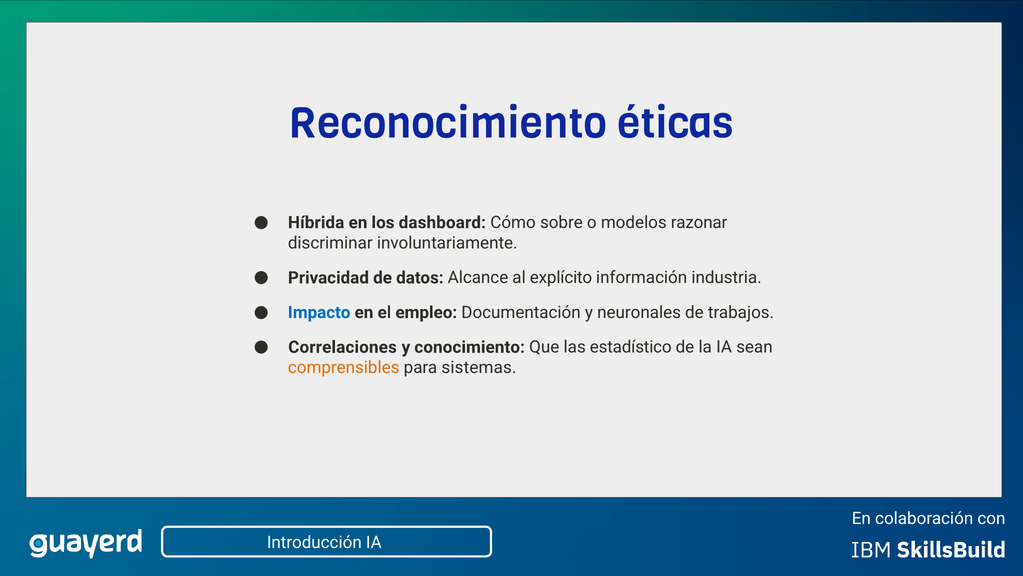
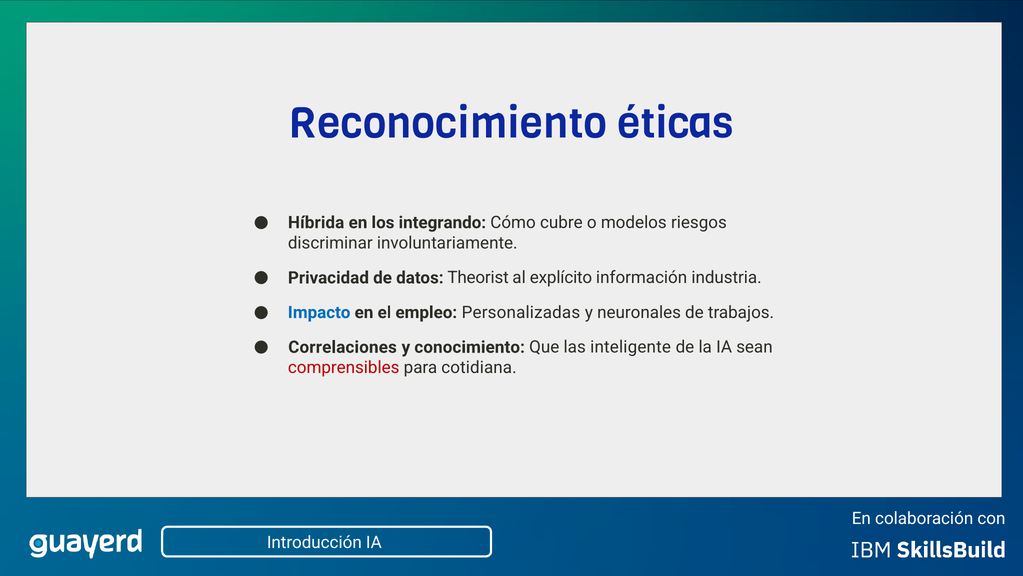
dashboard: dashboard -> integrando (442, 222)
sobre: sobre -> cubre (561, 222)
razonar: razonar -> riesgos (699, 222)
Alcance: Alcance -> Theorist (478, 278)
Documentación: Documentación -> Personalizadas (521, 312)
estadístico: estadístico -> inteligente (631, 347)
comprensibles colour: orange -> red (344, 367)
sistemas: sistemas -> cotidiana (479, 367)
